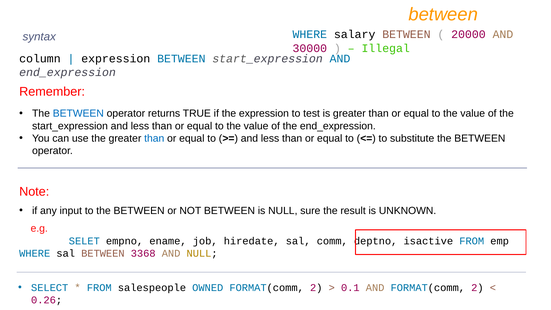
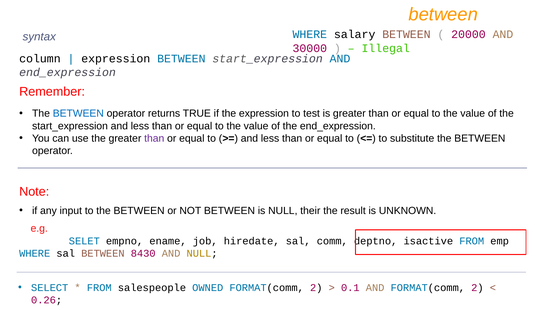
than colour: blue -> purple (154, 138)
sure: sure -> their (310, 211)
3368: 3368 -> 8430 (143, 253)
